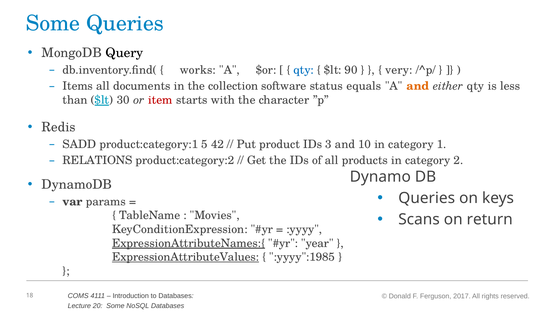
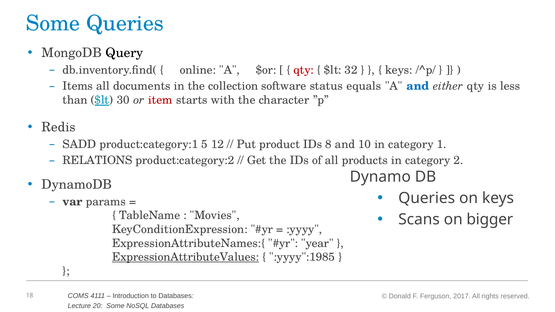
works: works -> online (198, 70)
qty colour: blue -> red (304, 70)
90: 90 -> 32 (351, 70)
very: very -> keys (399, 70)
and colour: orange -> blue (418, 86)
42: 42 -> 12 (217, 144)
3: 3 -> 8 (329, 144)
return: return -> bigger (490, 220)
ExpressionAttributeNames:{ underline: present -> none (189, 243)
